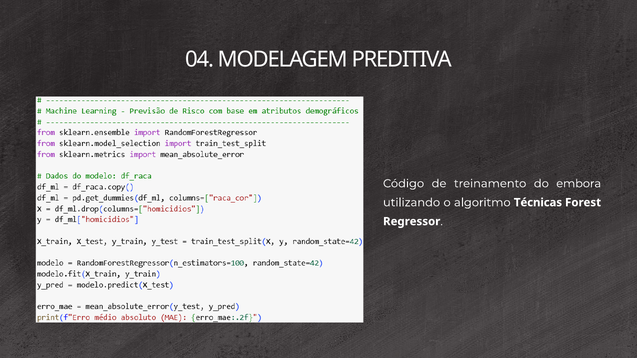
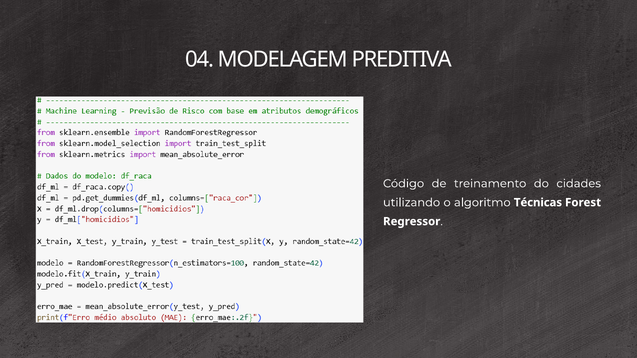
embora: embora -> cidades (579, 184)
